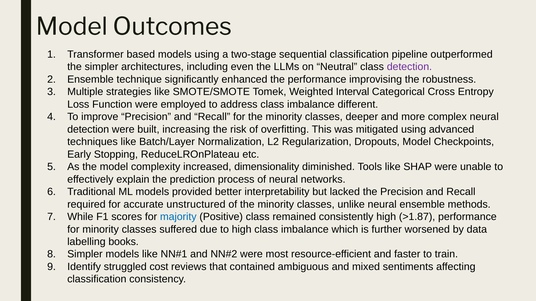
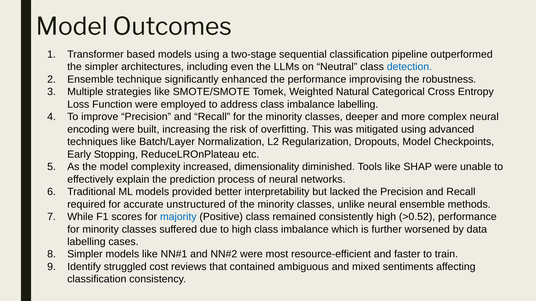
detection colour: purple -> blue (409, 67)
Interval: Interval -> Natural (353, 92)
imbalance different: different -> labelling (358, 104)
detection: detection -> encoding (88, 130)
>1.87: >1.87 -> >0.52 (417, 217)
books: books -> cases (124, 242)
